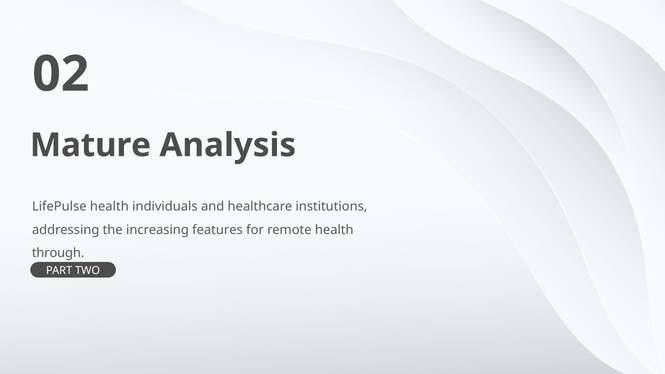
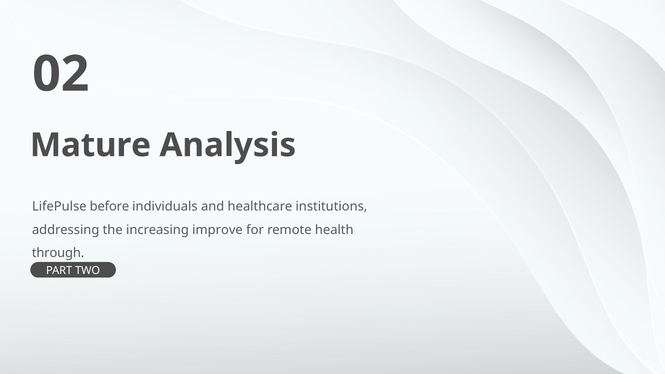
LifePulse health: health -> before (109, 207)
features: features -> improve (217, 230)
